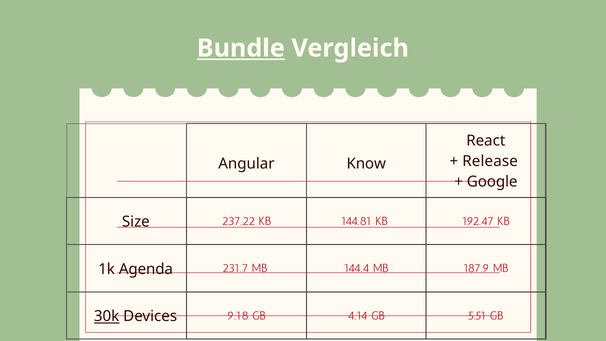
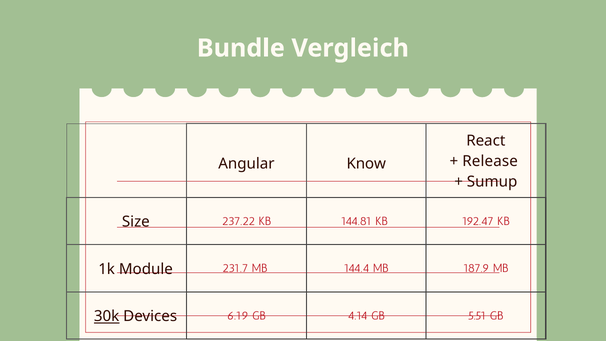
Bundle underline: present -> none (241, 48)
Google: Google -> Sumup (492, 182)
Agenda: Agenda -> Module (146, 269)
9.18: 9.18 -> 6.19 (238, 316)
